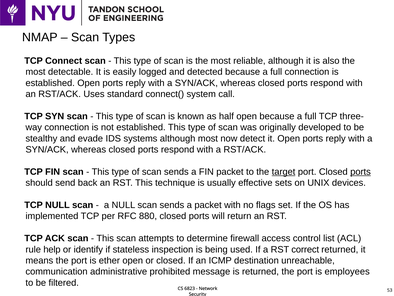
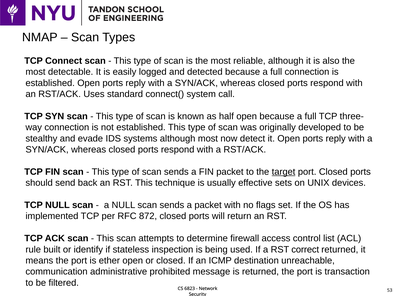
ports underline: present -> none (361, 171)
880: 880 -> 872 (148, 216)
help: help -> built (52, 249)
employees: employees -> transaction (347, 271)
